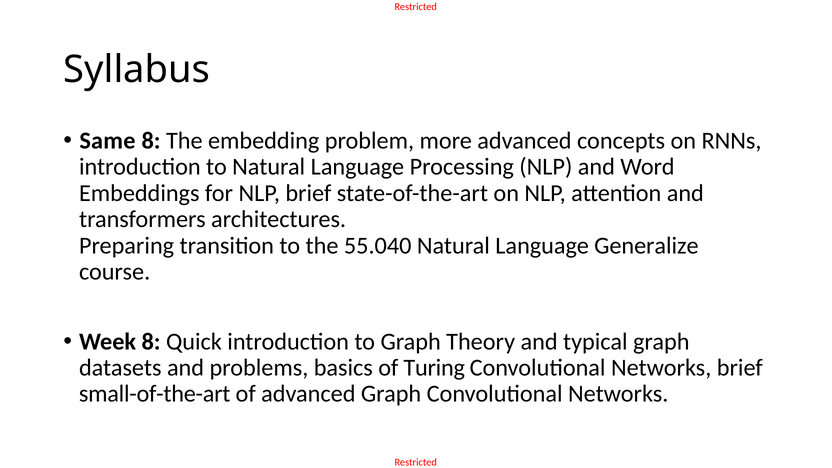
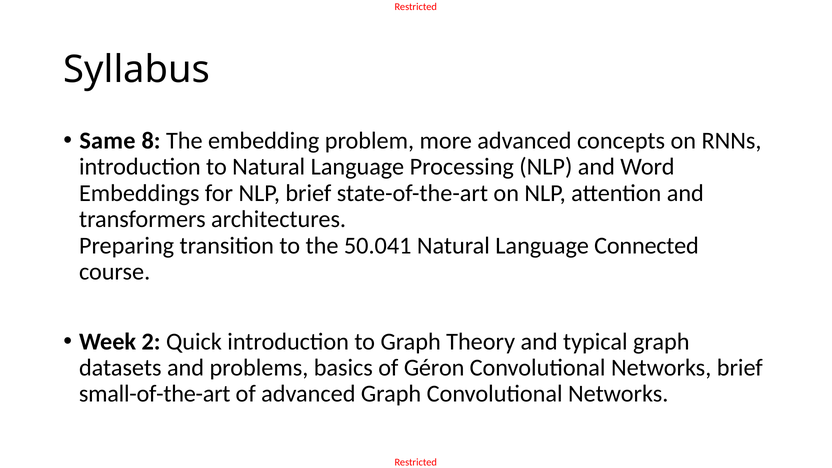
55.040: 55.040 -> 50.041 (378, 246)
Generalize: Generalize -> Connected (647, 246)
Week 8: 8 -> 2 (151, 342)
Turing: Turing -> Géron (434, 368)
